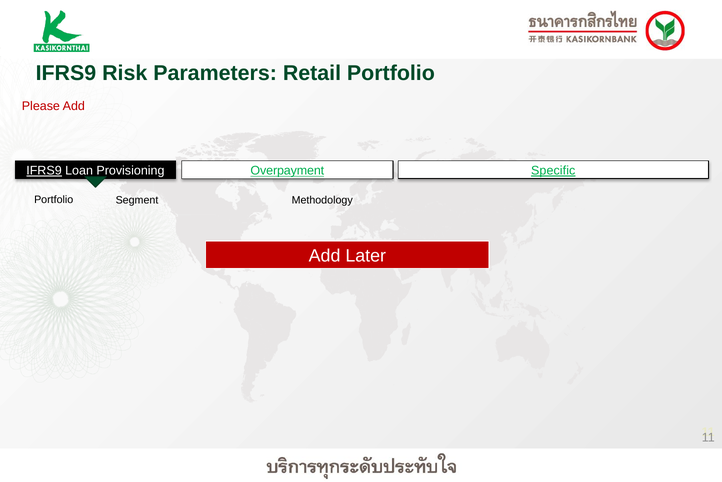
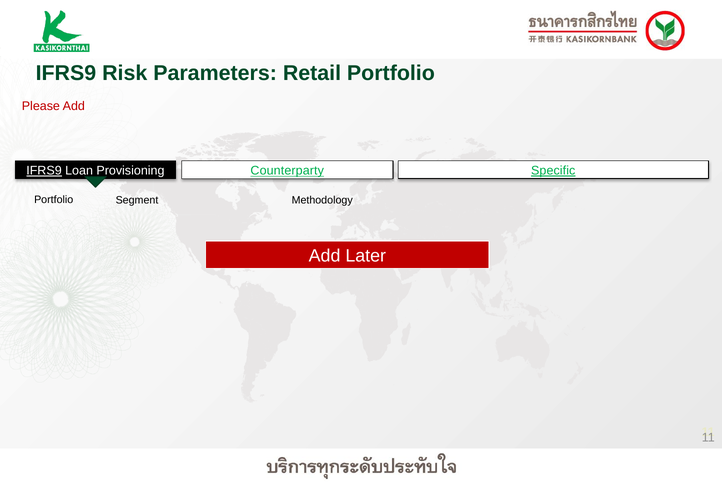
Overpayment: Overpayment -> Counterparty (287, 170)
